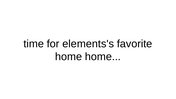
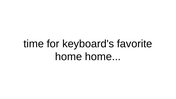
elements's: elements's -> keyboard's (88, 44)
